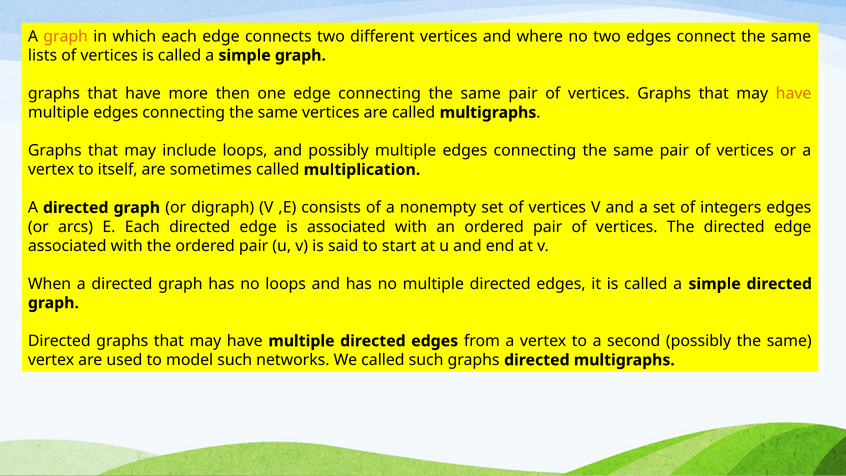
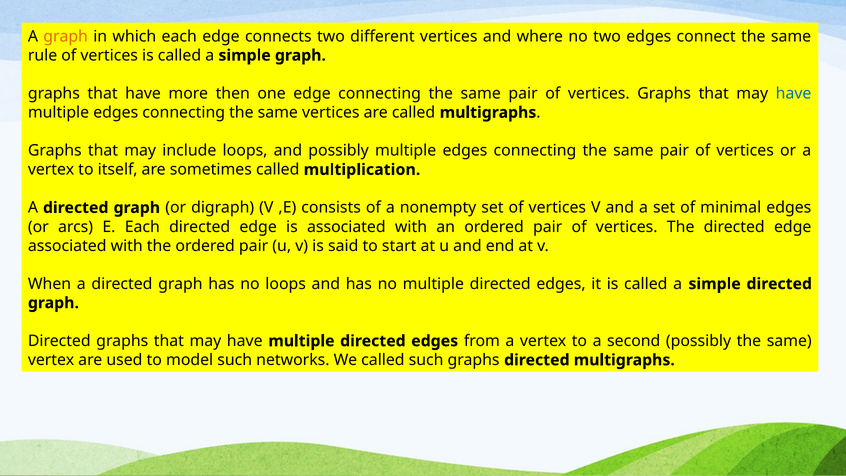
lists: lists -> rule (43, 55)
have colour: orange -> blue (794, 93)
integers: integers -> minimal (731, 208)
